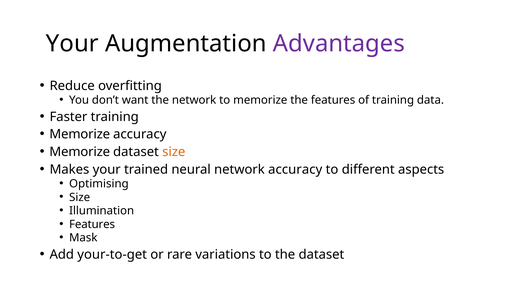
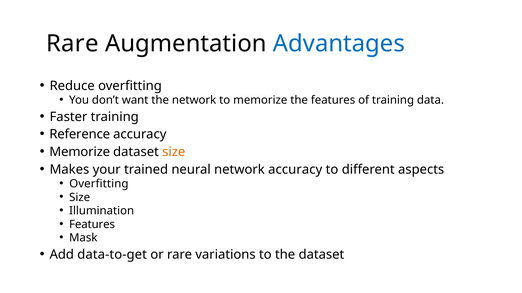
Your: Your -> Rare (72, 44)
Advantages colour: purple -> blue (339, 44)
Memorize: Memorize -> Reference (80, 135)
Optimising: Optimising -> Overfitting (99, 184)
your-to-get: your-to-get -> data-to-get (112, 255)
